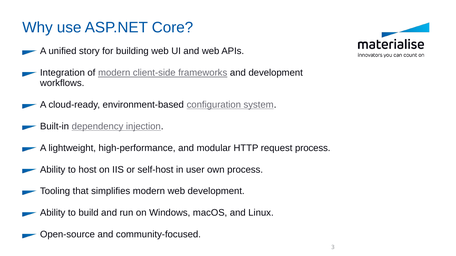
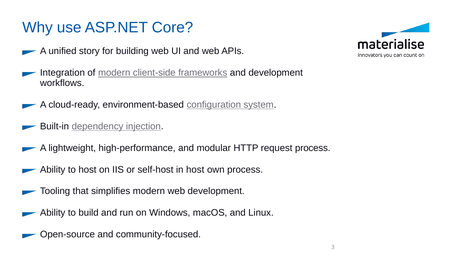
in user: user -> host (195, 170)
